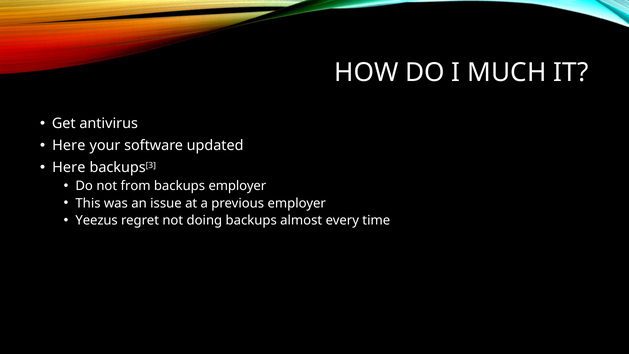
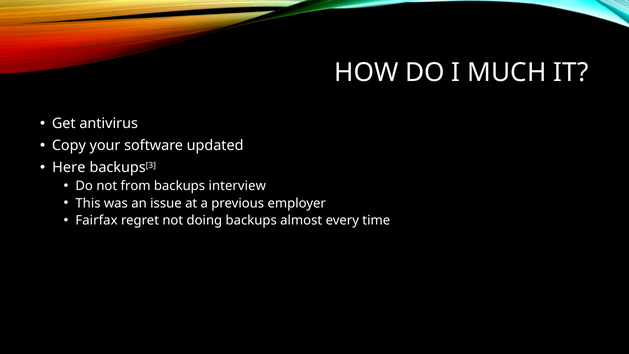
Here: Here -> Copy (69, 145)
backups employer: employer -> interview (237, 186)
Yeezus: Yeezus -> Fairfax (97, 220)
